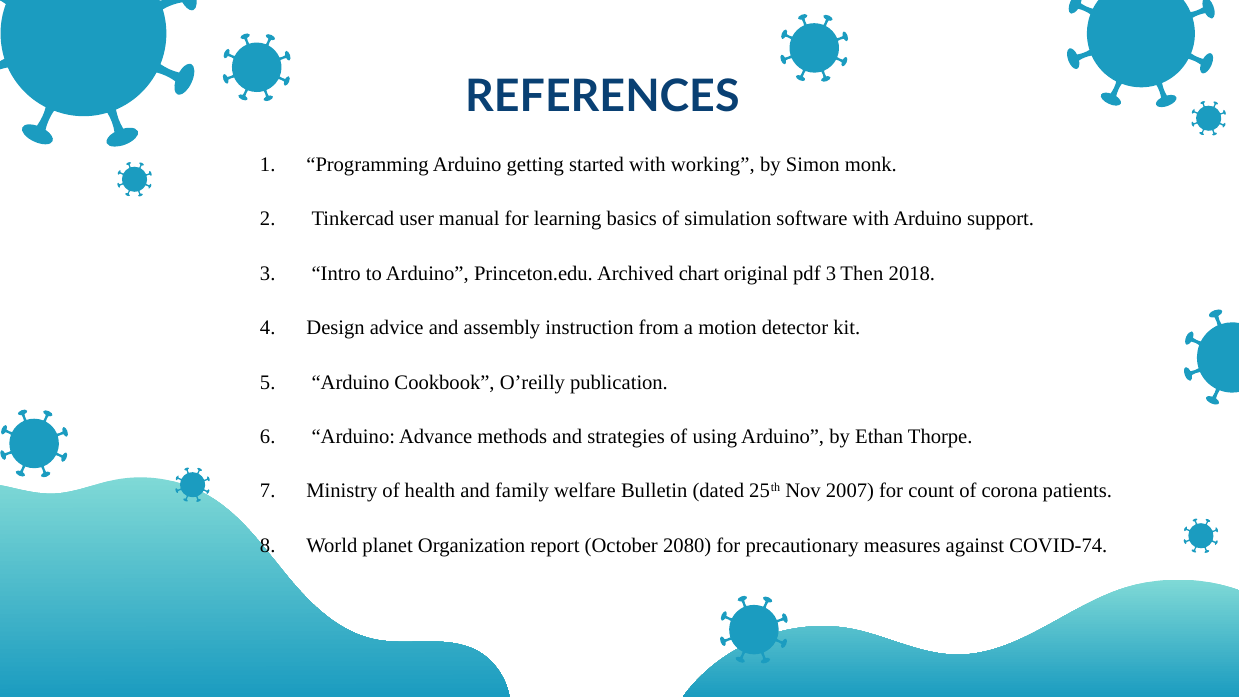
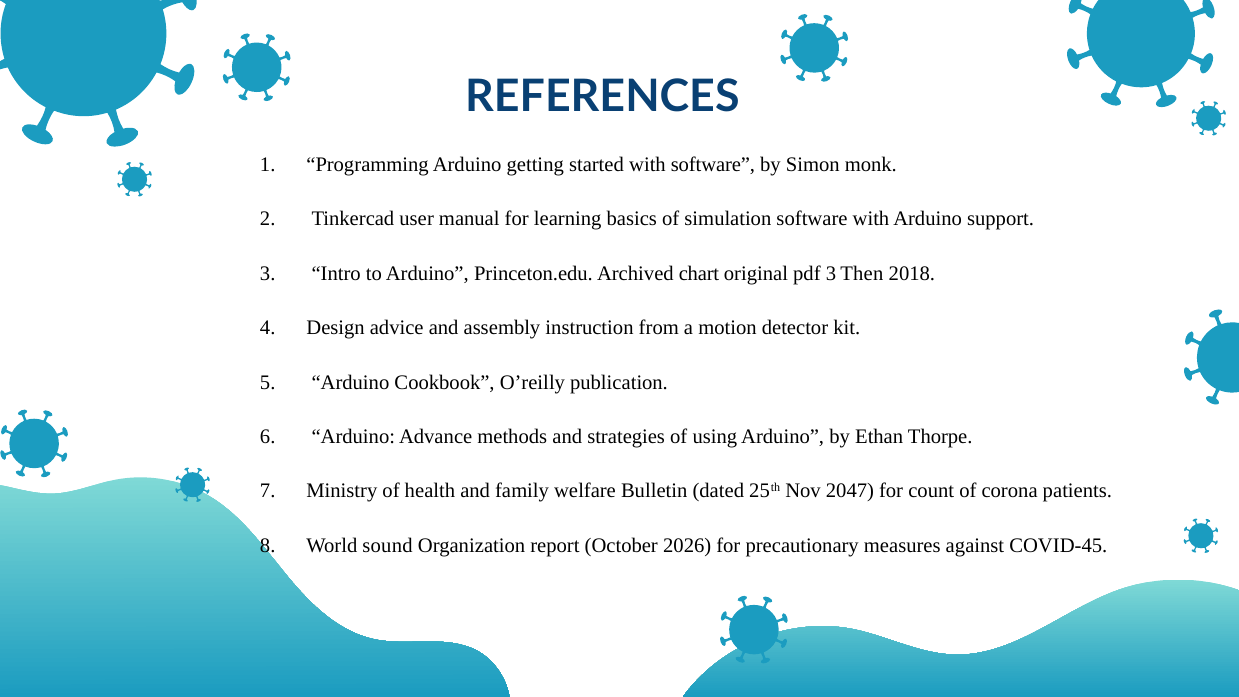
with working: working -> software (713, 165)
2007: 2007 -> 2047 (850, 491)
planet: planet -> sound (388, 545)
2080: 2080 -> 2026 (687, 545)
COVID-74: COVID-74 -> COVID-45 (1058, 545)
